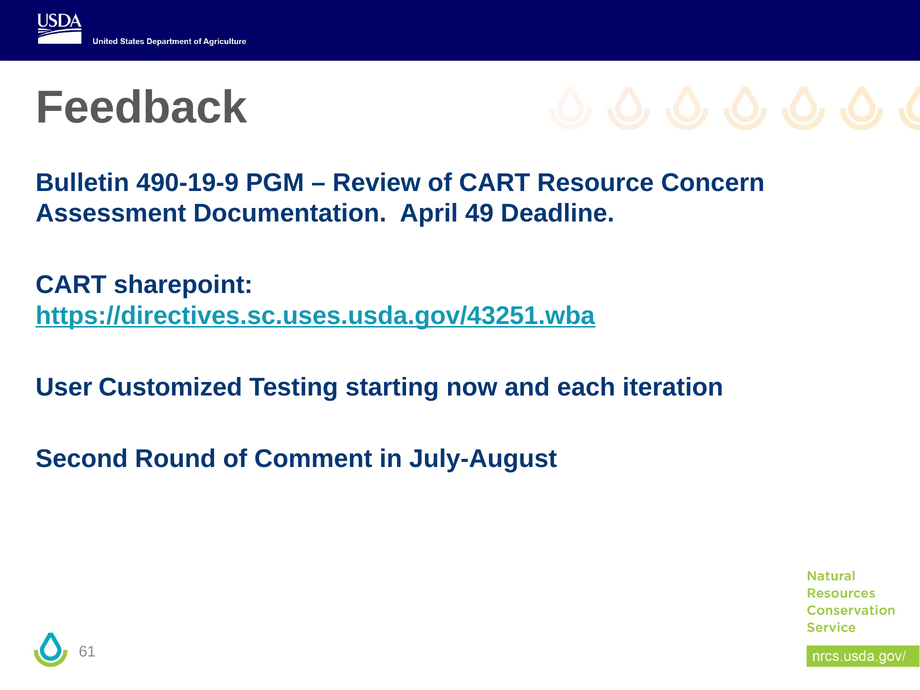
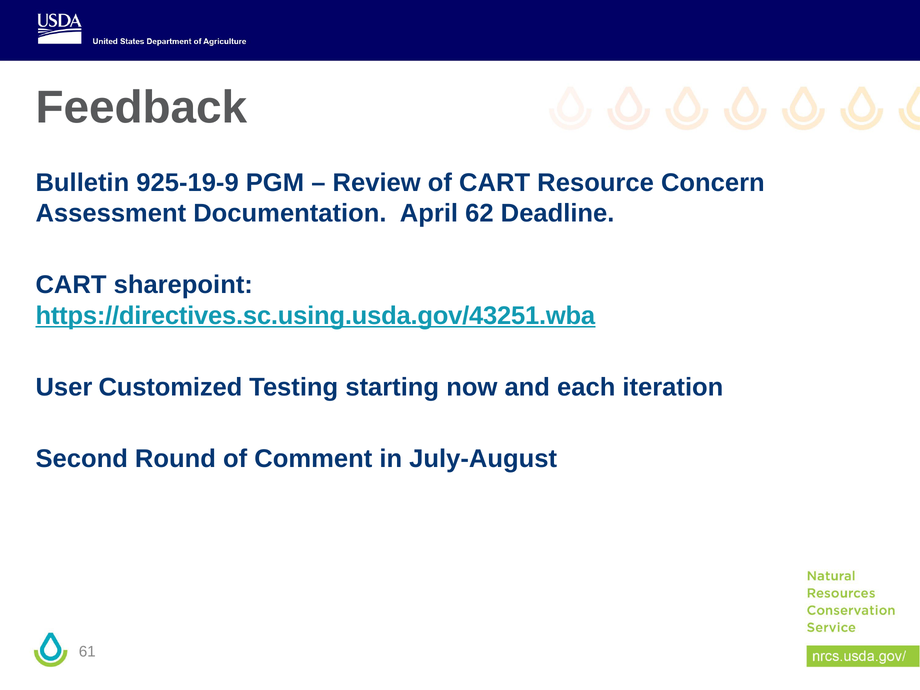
490-19-9: 490-19-9 -> 925-19-9 (188, 183)
49: 49 -> 62 (479, 213)
https://directives.sc.uses.usda.gov/43251.wba: https://directives.sc.uses.usda.gov/43251.wba -> https://directives.sc.using.usda.gov/43251.wba (315, 316)
